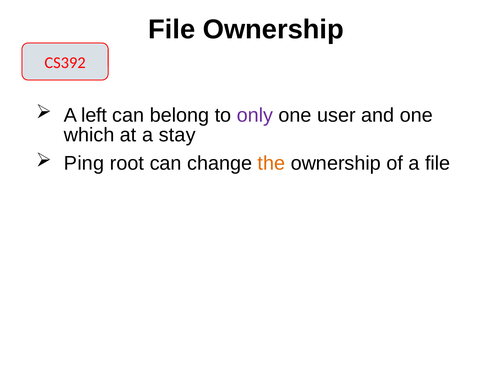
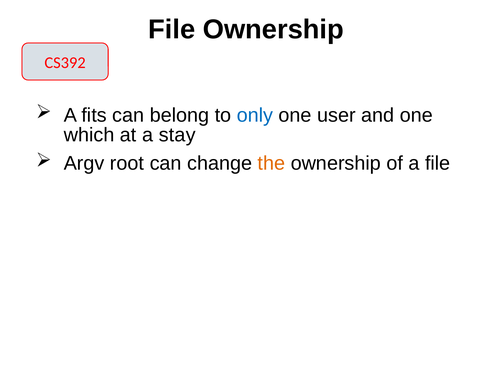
left: left -> fits (94, 115)
only colour: purple -> blue (255, 115)
Ping: Ping -> Argv (84, 163)
